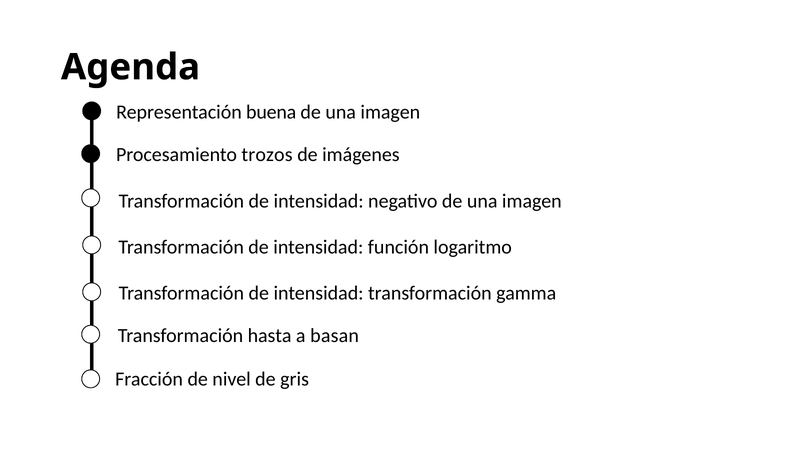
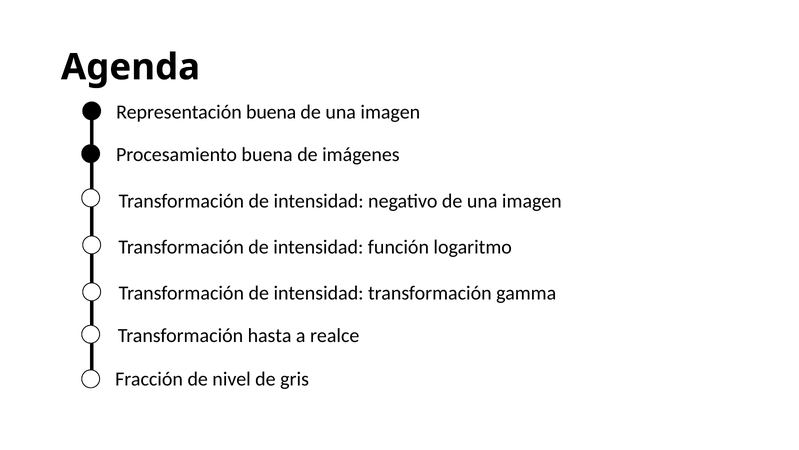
Procesamiento trozos: trozos -> buena (267, 155)
basan: basan -> realce (335, 335)
